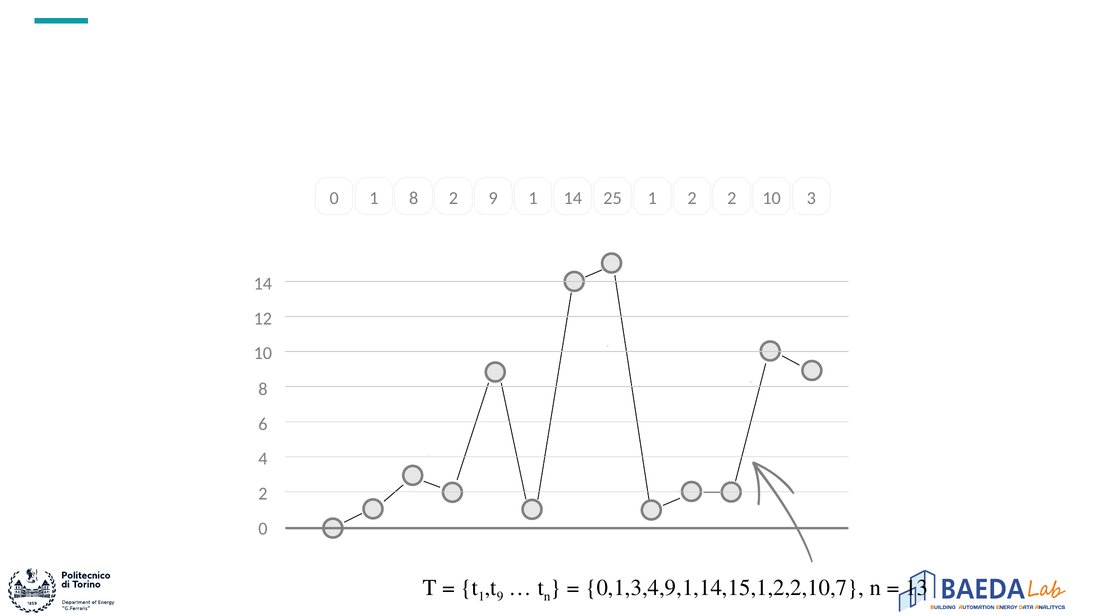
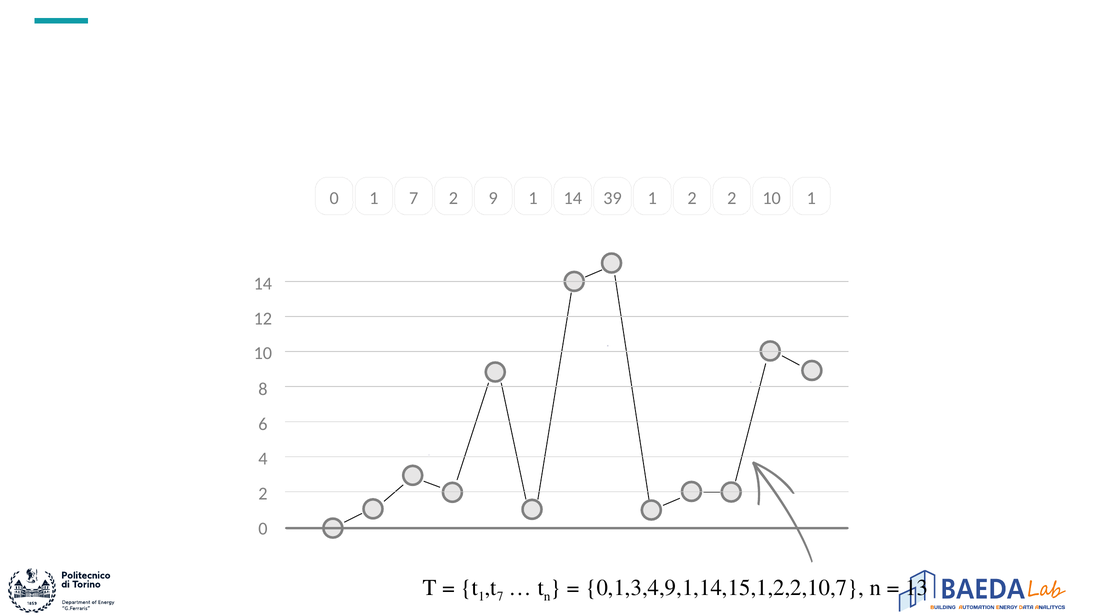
1 8: 8 -> 7 (414, 198)
25: 25 -> 39 (613, 198)
10 3: 3 -> 1 (811, 198)
9: 9 -> 7 (500, 597)
